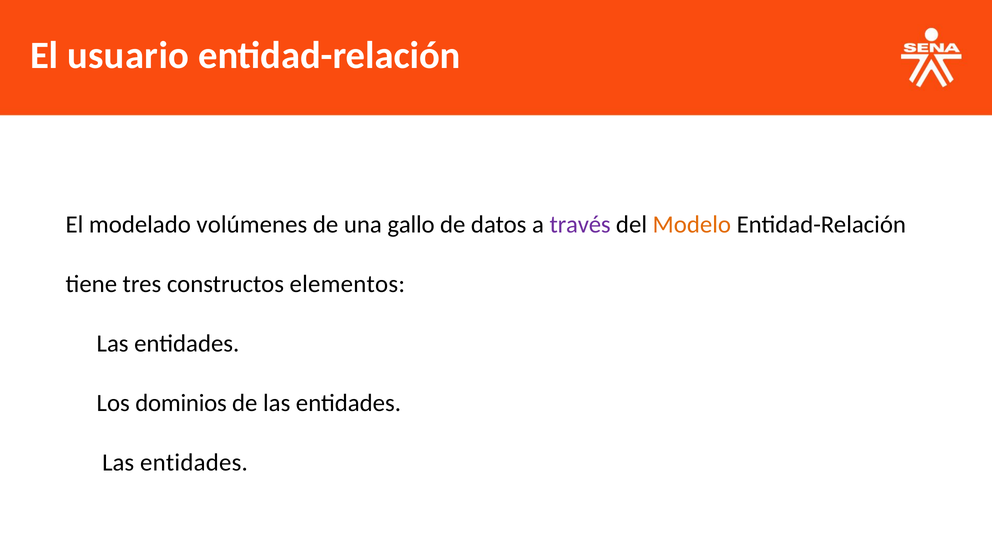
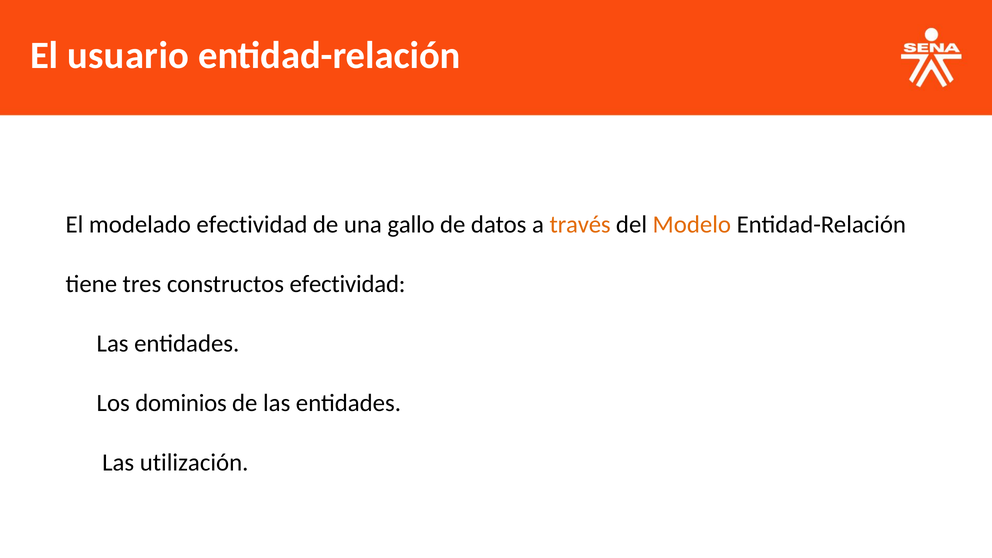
modelado volúmenes: volúmenes -> efectividad (252, 224)
través colour: purple -> orange (580, 224)
constructos elementos: elementos -> efectividad (348, 284)
entidades: entidades -> utilización (194, 463)
